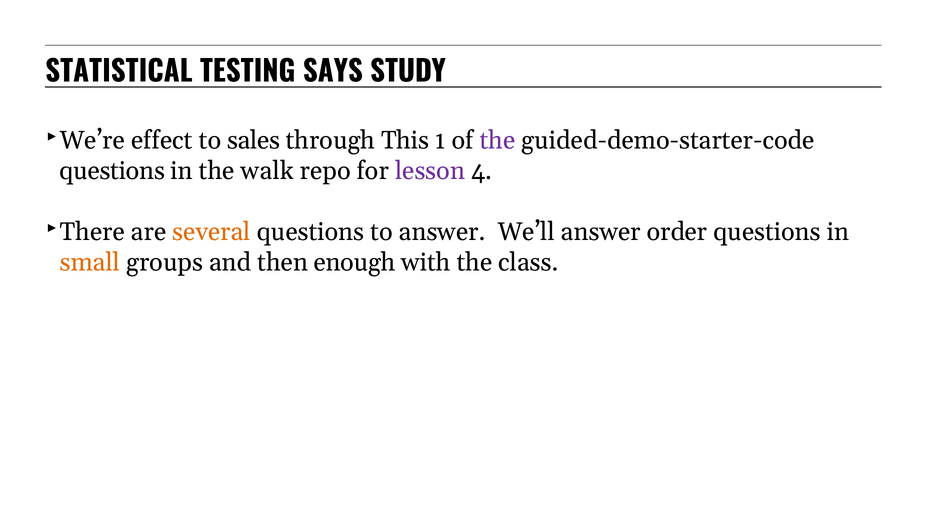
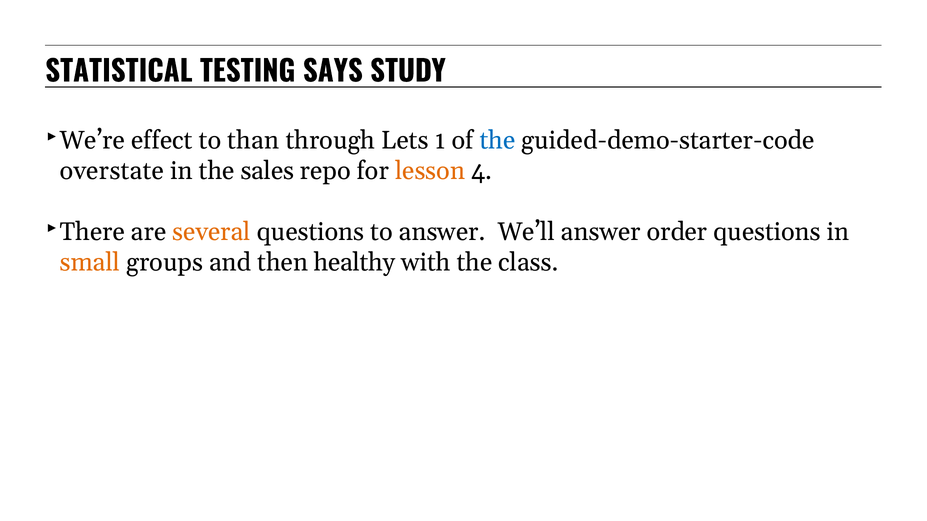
sales: sales -> than (253, 140)
This: This -> Lets (405, 140)
the colour: purple -> blue (498, 140)
questions: questions -> overstate (112, 171)
walk: walk -> sales (267, 171)
lesson colour: purple -> orange (430, 171)
enough: enough -> healthy (355, 262)
